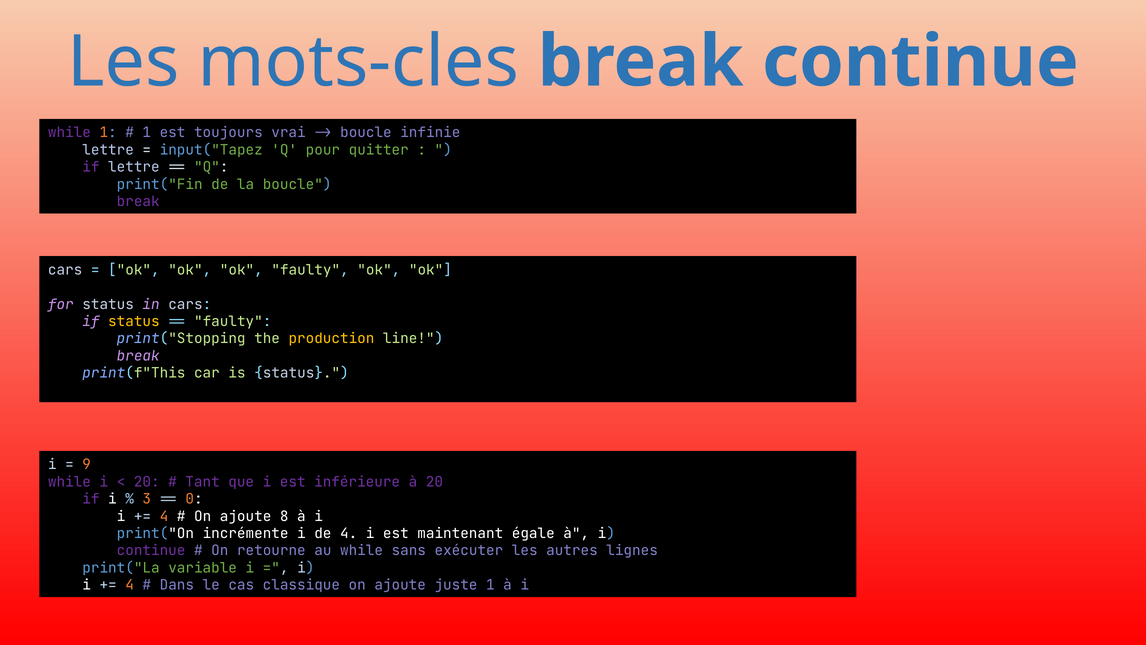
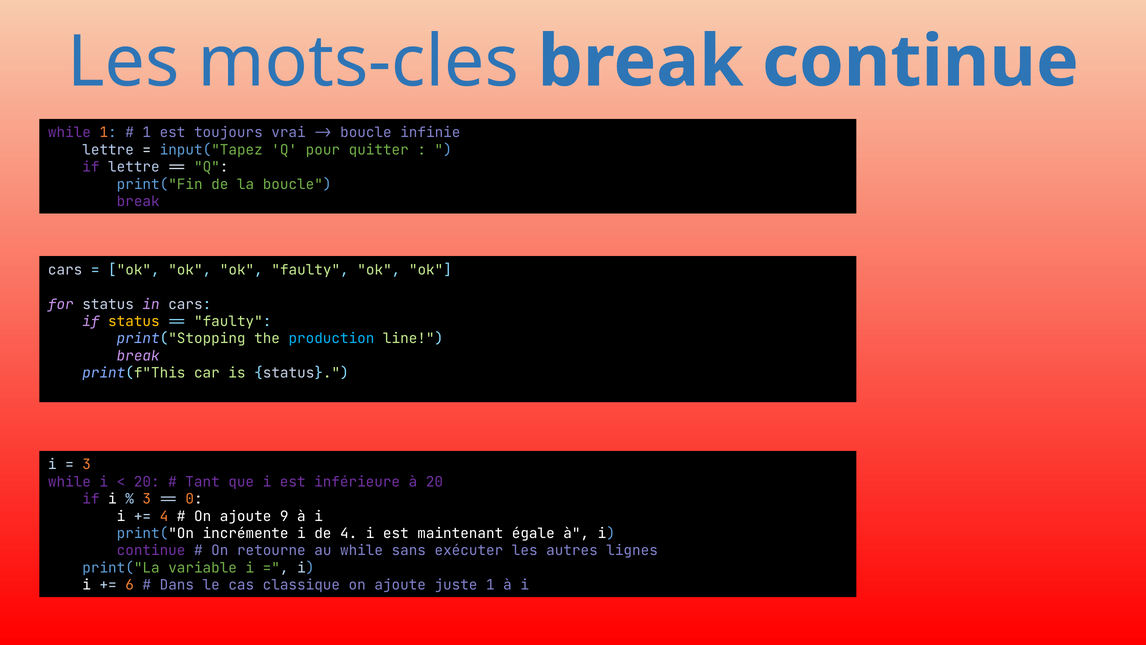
production colour: yellow -> light blue (331, 339)
9: 9 -> 3 (87, 464)
8: 8 -> 9 (284, 516)
4: 4 -> 6 (130, 585)
